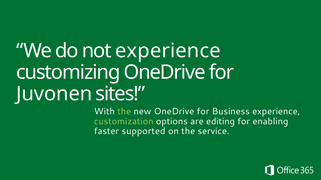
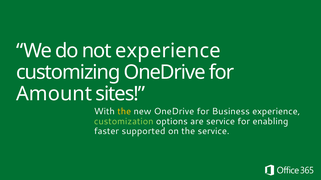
Juvonen: Juvonen -> Amount (54, 94)
the colour: light green -> yellow (124, 112)
are editing: editing -> service (221, 122)
